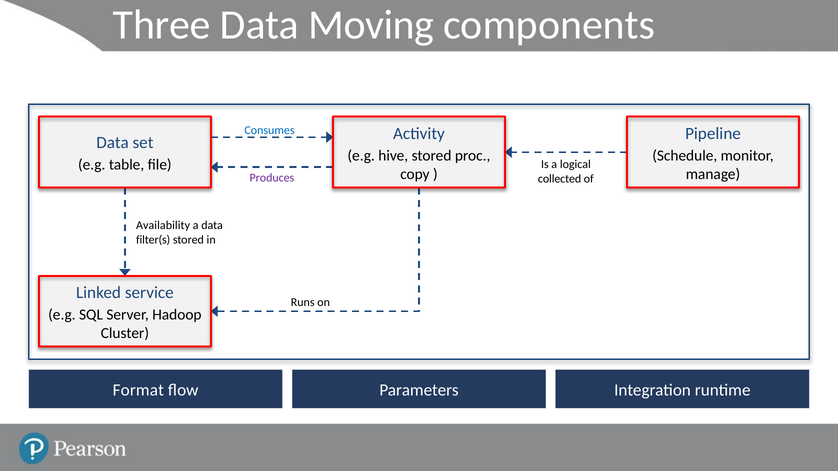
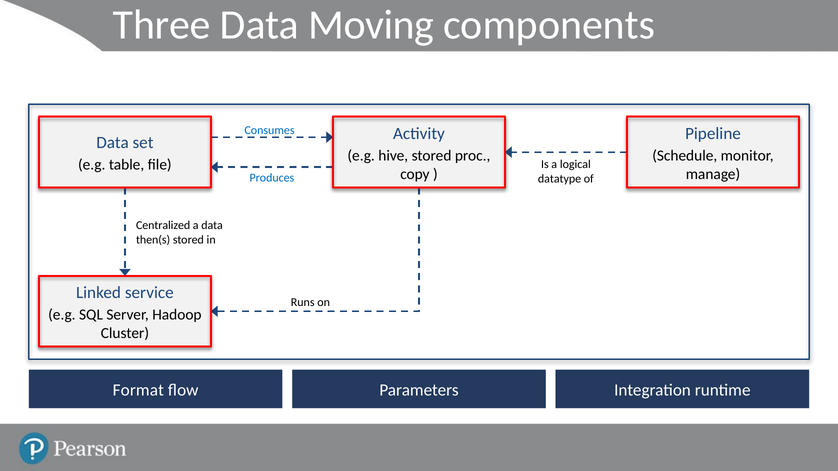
Produces colour: purple -> blue (272, 178)
collected: collected -> datatype (560, 179)
Availability: Availability -> Centralized (163, 226)
filter(s: filter(s -> then(s (153, 240)
